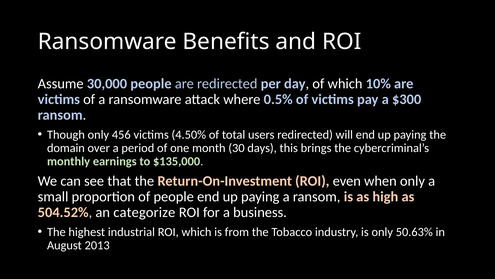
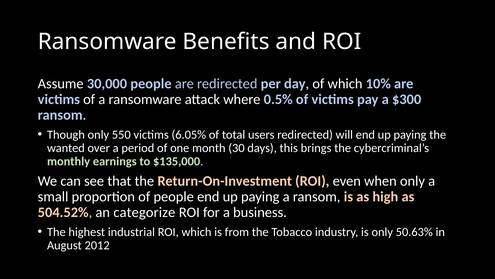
456: 456 -> 550 (121, 134)
4.50%: 4.50% -> 6.05% (189, 134)
domain: domain -> wanted (66, 148)
2013: 2013 -> 2012 (97, 245)
